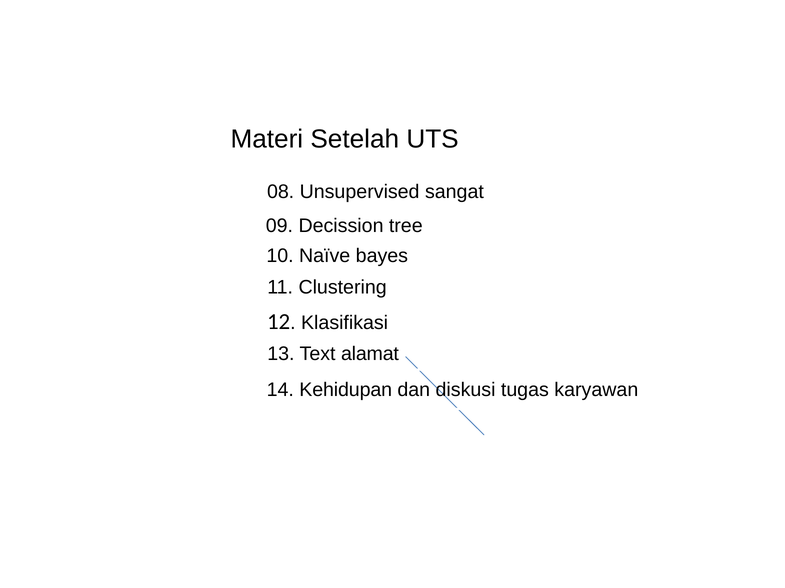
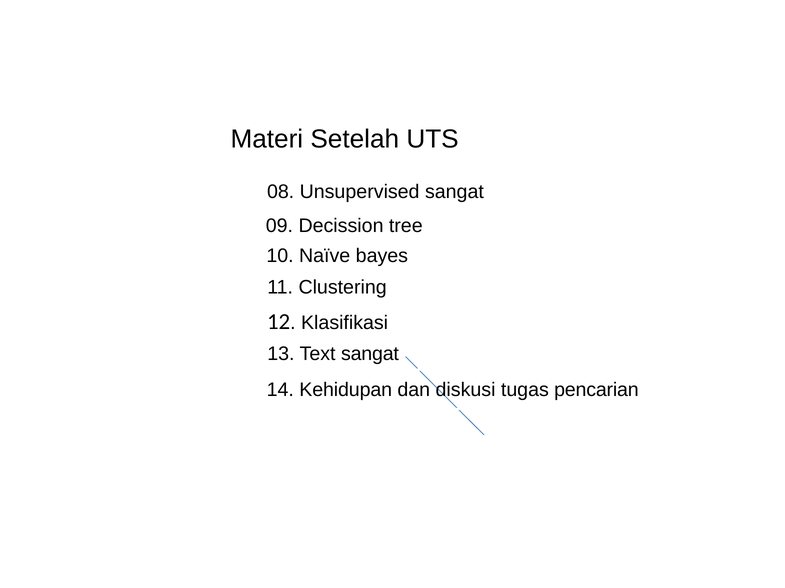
Text alamat: alamat -> sangat (370, 354)
karyawan: karyawan -> pencarian (596, 390)
